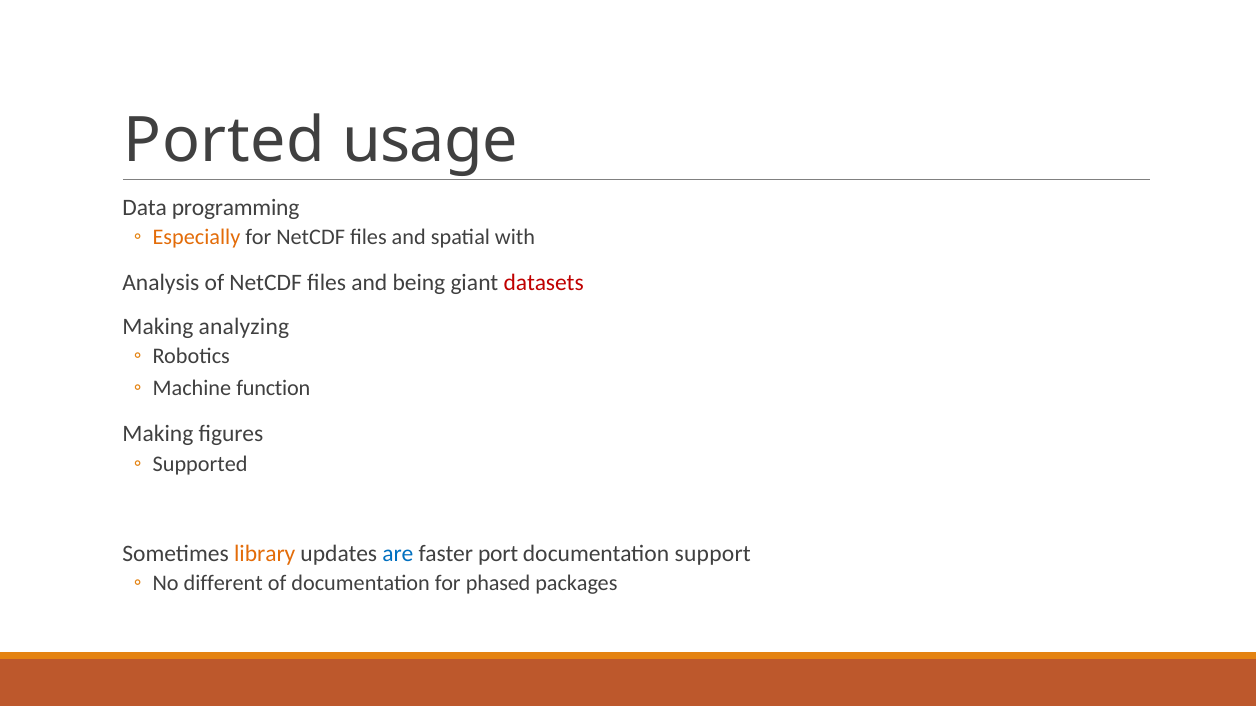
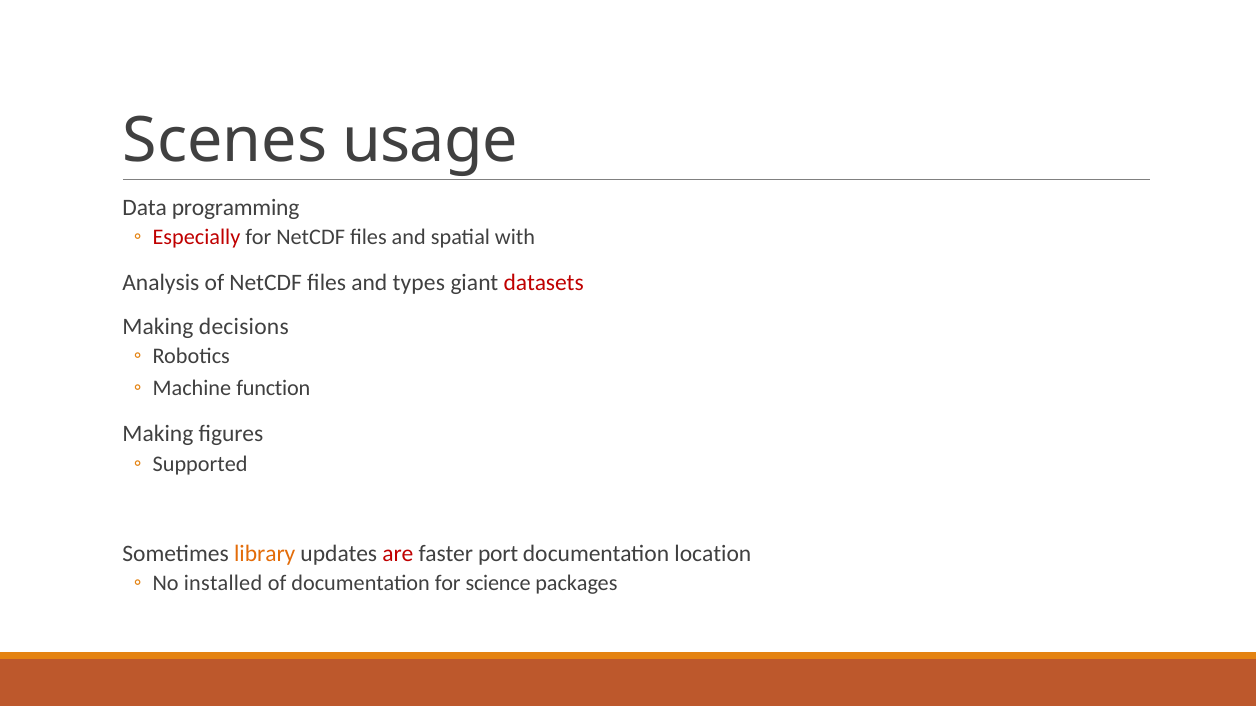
Ported: Ported -> Scenes (225, 141)
Especially colour: orange -> red (196, 237)
being: being -> types (419, 283)
analyzing: analyzing -> decisions (244, 327)
are colour: blue -> red (398, 554)
support: support -> location (713, 554)
different: different -> installed (223, 584)
phased: phased -> science (498, 584)
